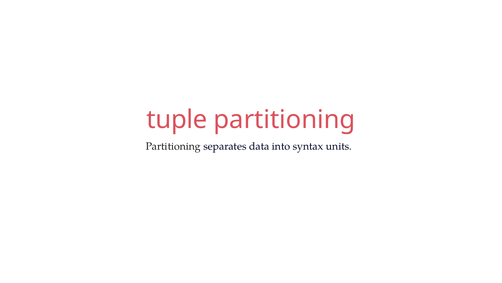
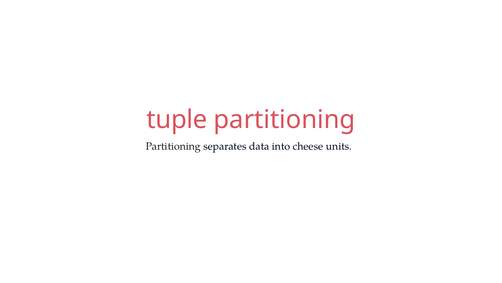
syntax: syntax -> cheese (308, 146)
